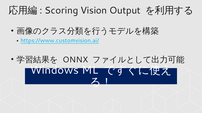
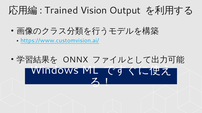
Scoring: Scoring -> Trained (61, 10)
